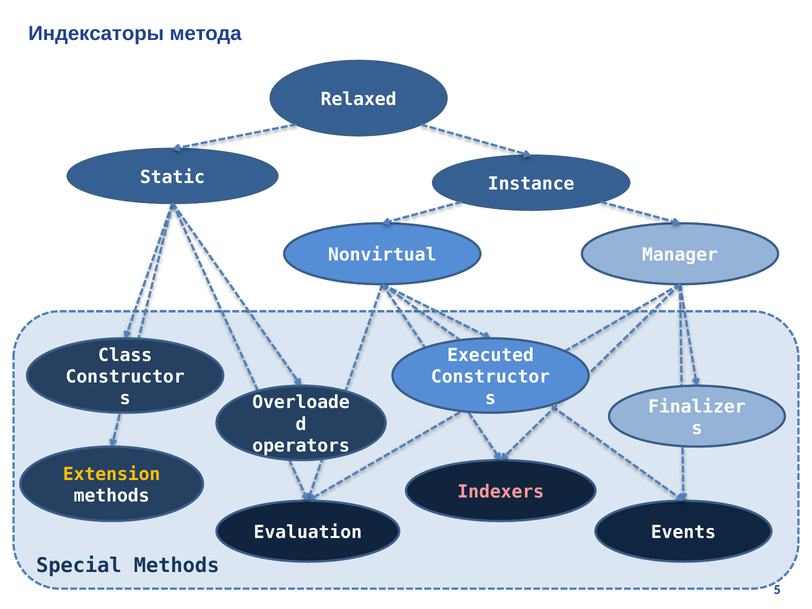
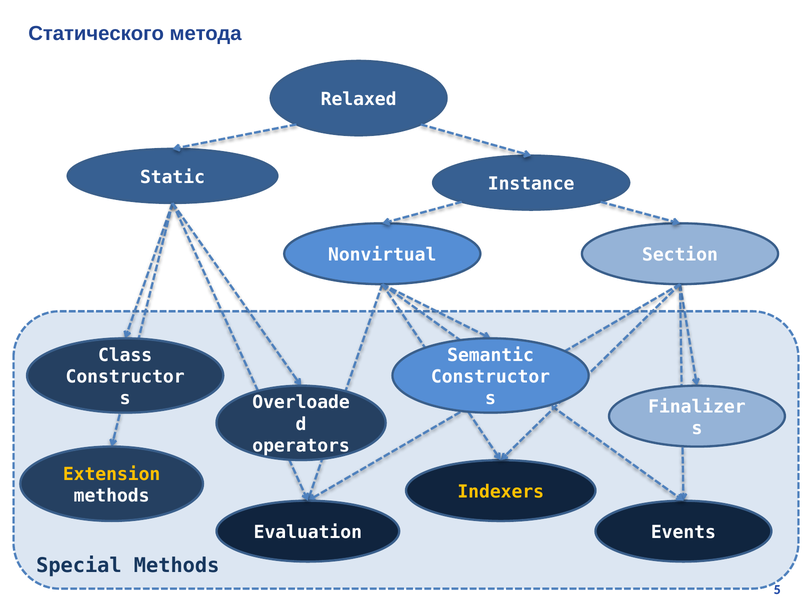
Индексаторы: Индексаторы -> Статического (96, 34)
Manager: Manager -> Section (680, 255)
Executed: Executed -> Semantic (491, 355)
Indexers colour: pink -> yellow (501, 492)
